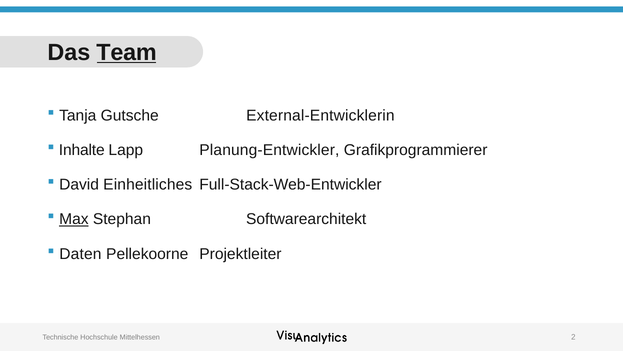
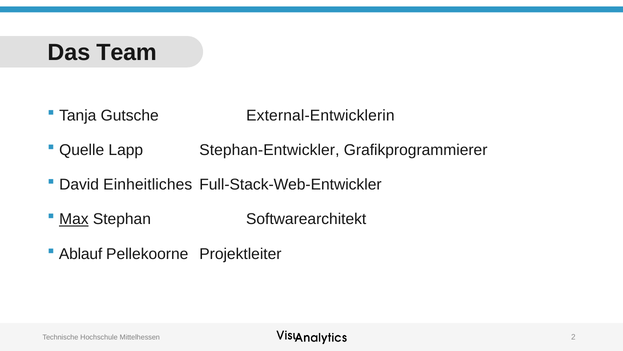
Team underline: present -> none (127, 52)
Inhalte: Inhalte -> Quelle (82, 150)
Planung-Entwickler: Planung-Entwickler -> Stephan-Entwickler (269, 150)
Daten: Daten -> Ablauf (81, 254)
